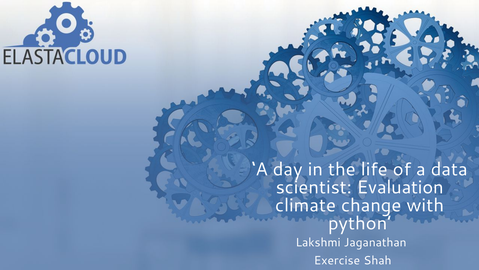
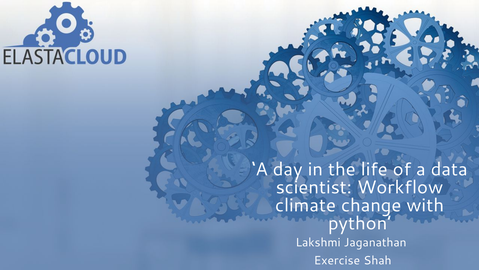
Evaluation: Evaluation -> Workflow (400, 187)
